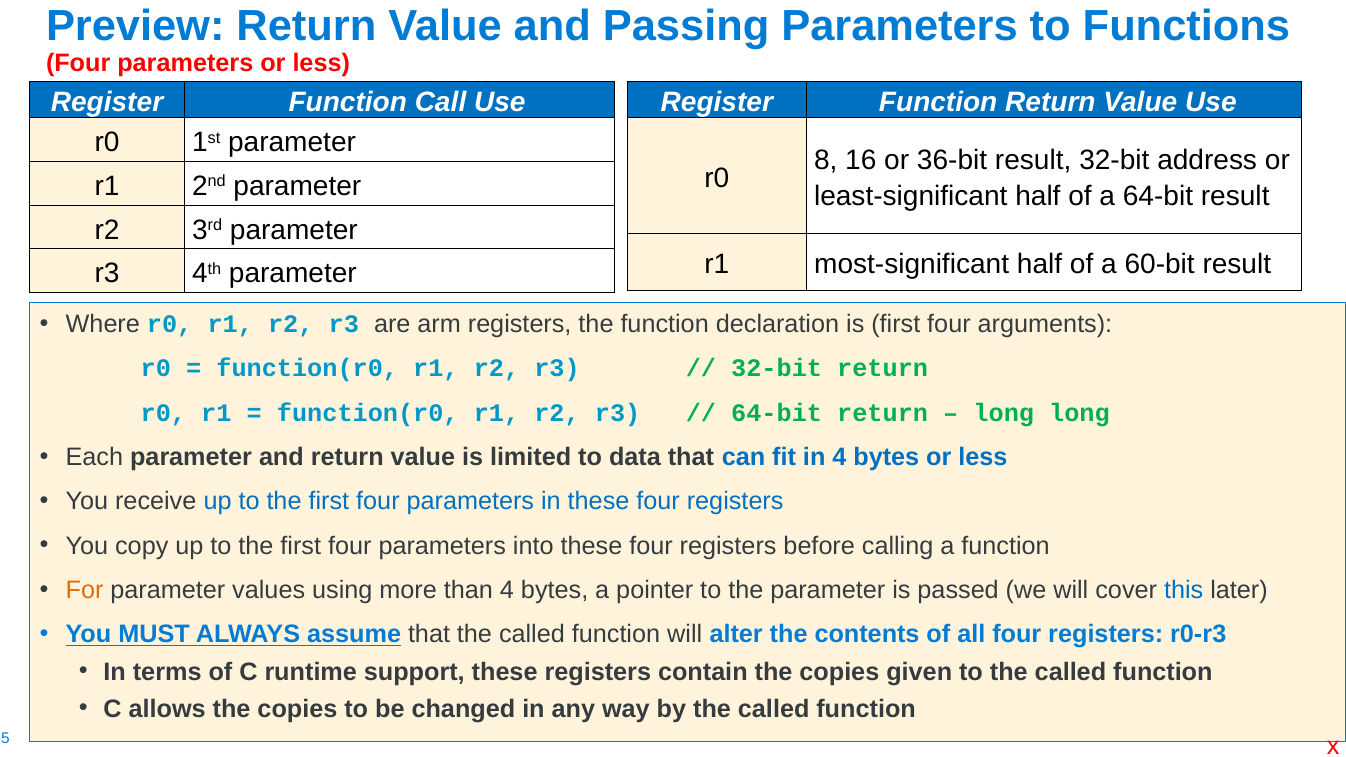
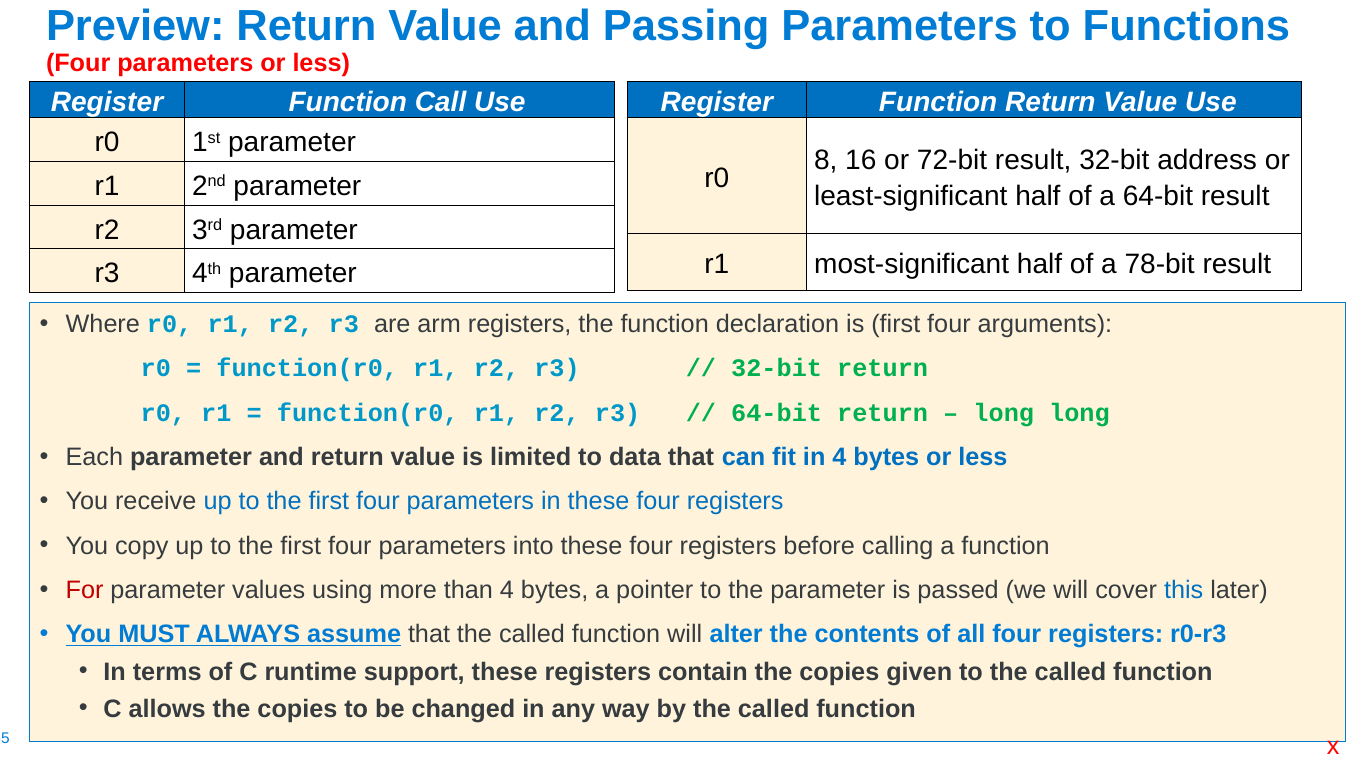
36-bit: 36-bit -> 72-bit (952, 160)
60-bit: 60-bit -> 78-bit (1160, 265)
For colour: orange -> red (85, 590)
